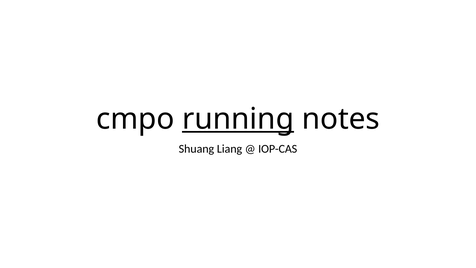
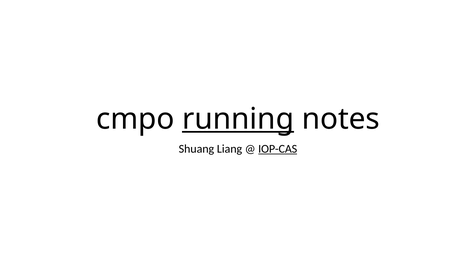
IOP-CAS underline: none -> present (278, 149)
